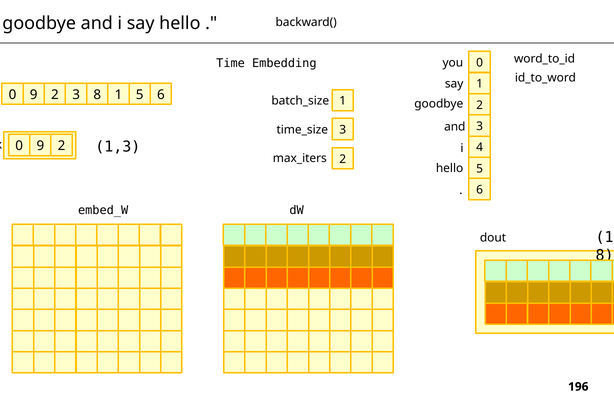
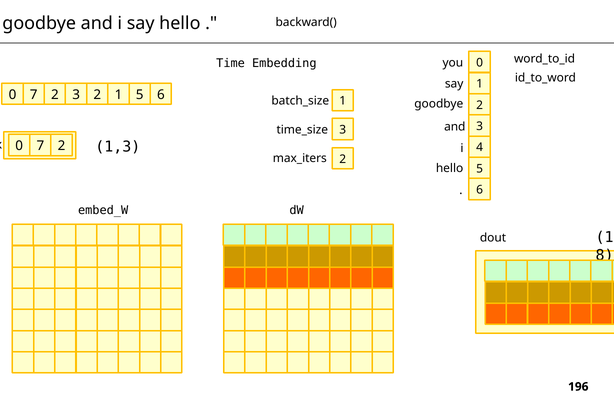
9: 9 -> 7 (34, 95)
3 8: 8 -> 2 (97, 95)
9: 9 -> 7 (40, 146)
